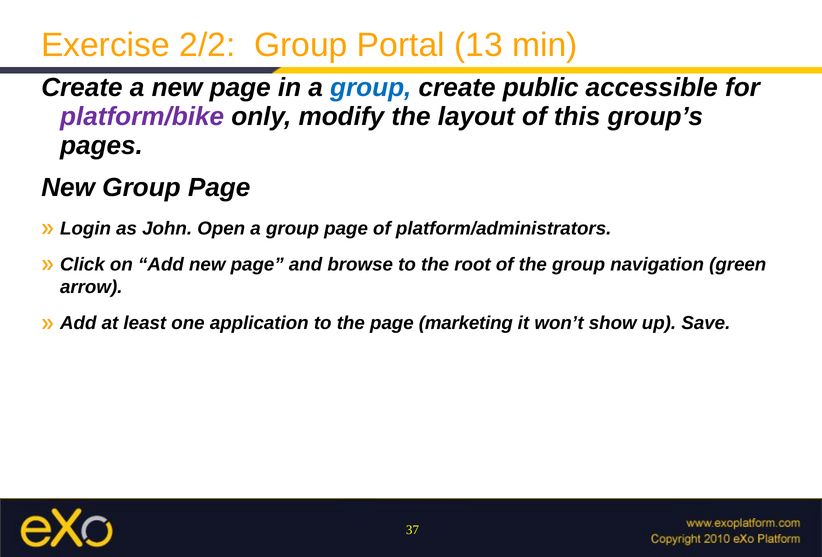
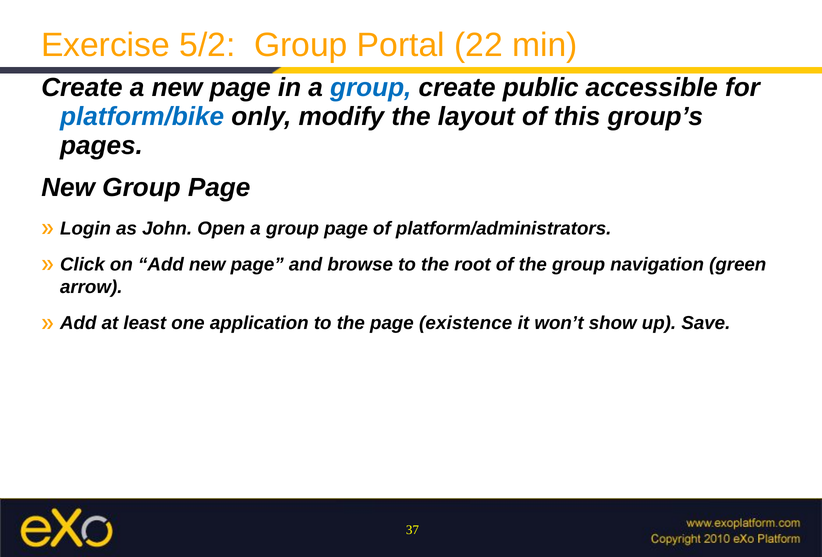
2/2: 2/2 -> 5/2 (207, 45)
13: 13 -> 22 (478, 45)
platform/bike colour: purple -> blue (142, 117)
marketing: marketing -> existence (466, 323)
